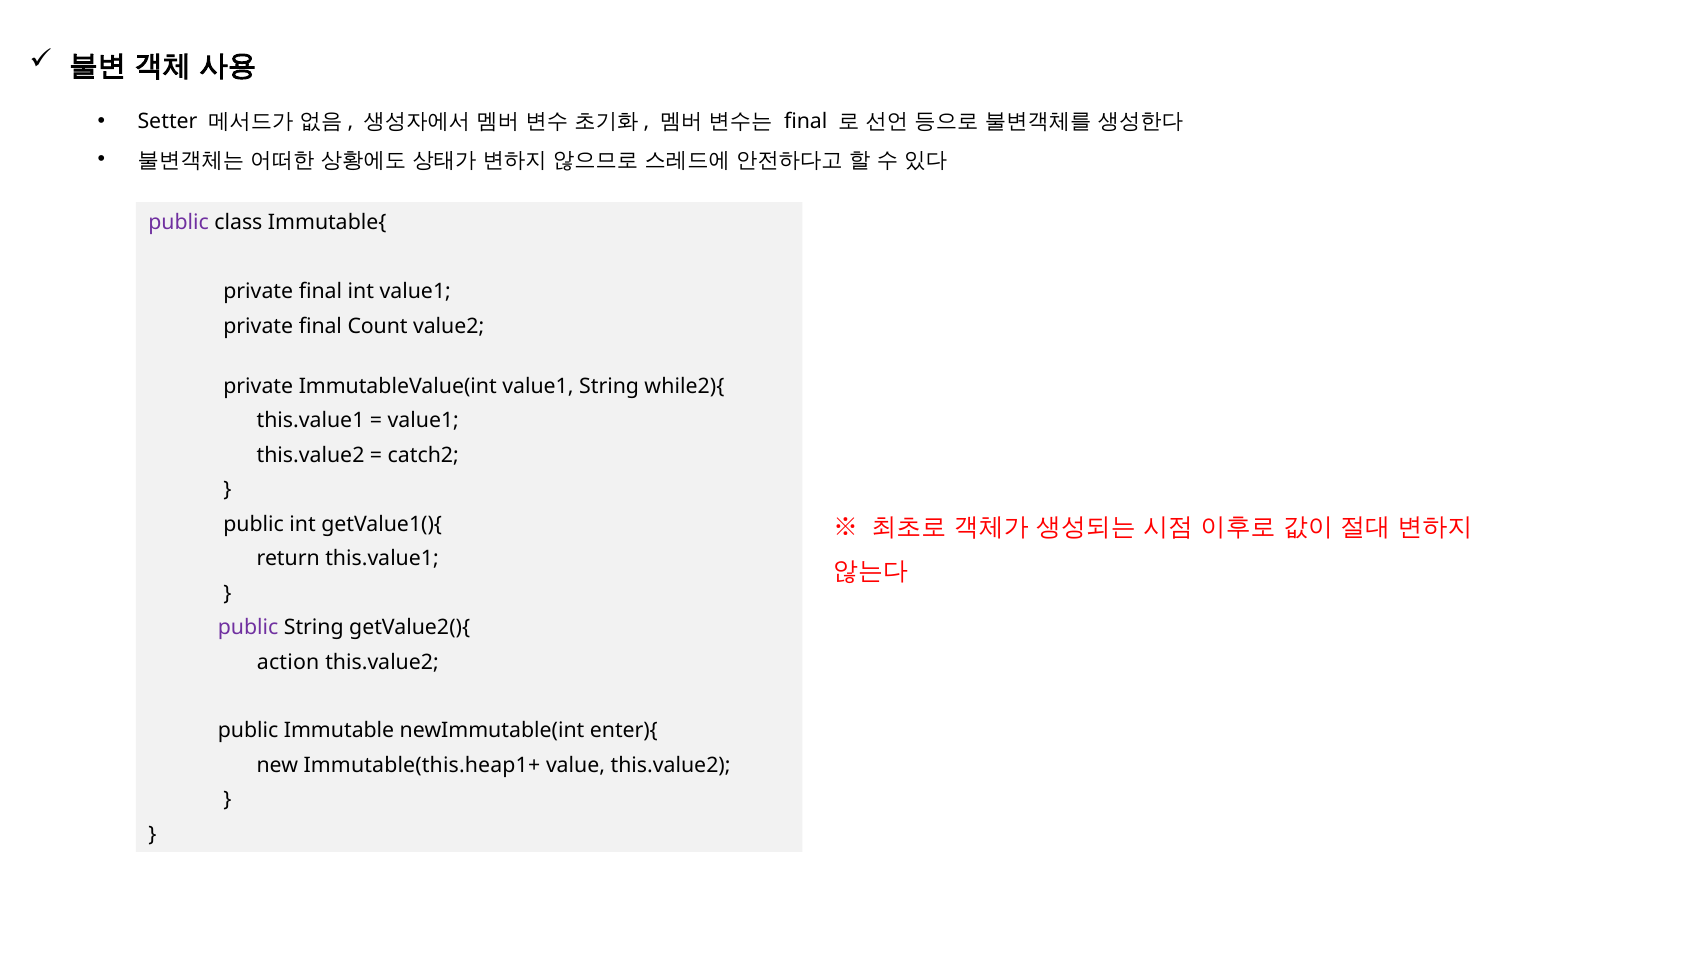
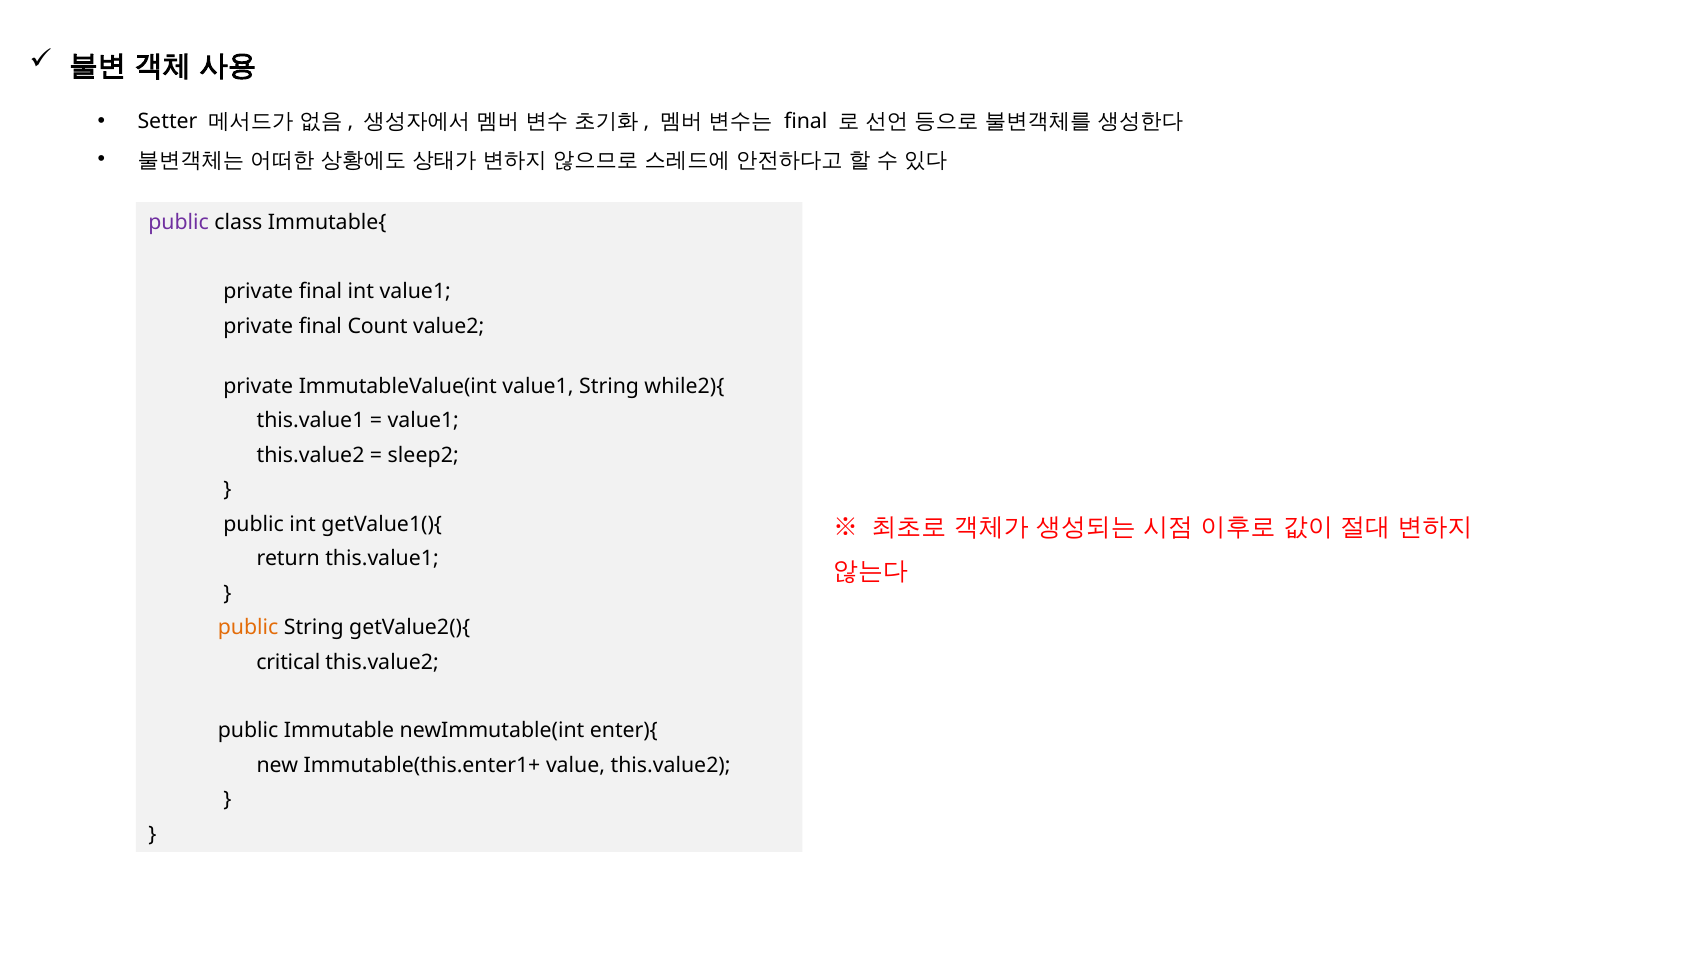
catch2: catch2 -> sleep2 (423, 455)
public colour: purple -> orange (248, 627)
action: action -> critical (288, 662)
Immutable(this.heap1+: Immutable(this.heap1+ -> Immutable(this.enter1+ (422, 765)
